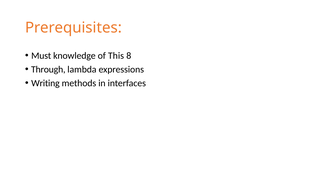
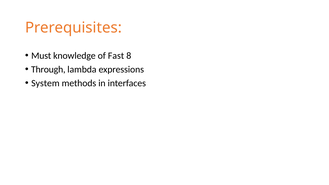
This: This -> Fast (116, 56)
Writing: Writing -> System (45, 83)
